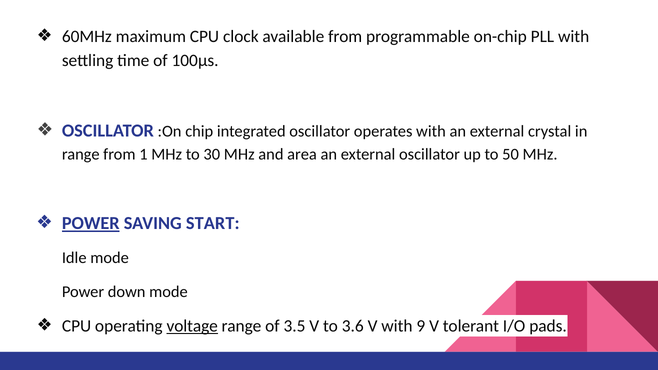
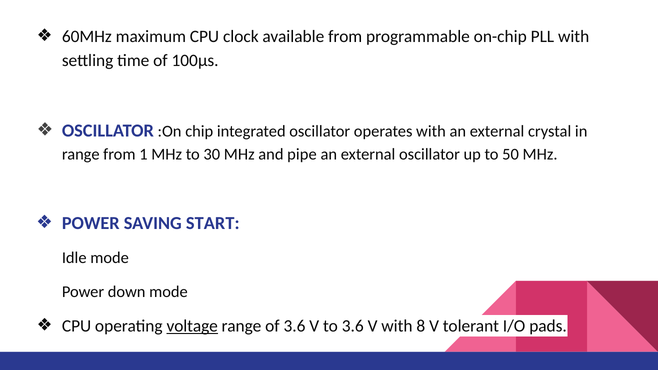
area: area -> pipe (302, 155)
POWER underline: present -> none (91, 224)
of 3.5: 3.5 -> 3.6 (294, 326)
9: 9 -> 8 (421, 326)
